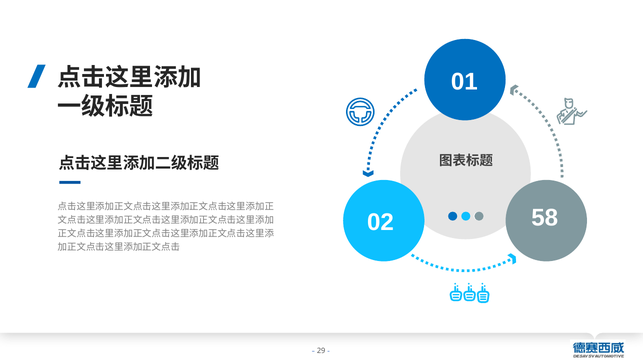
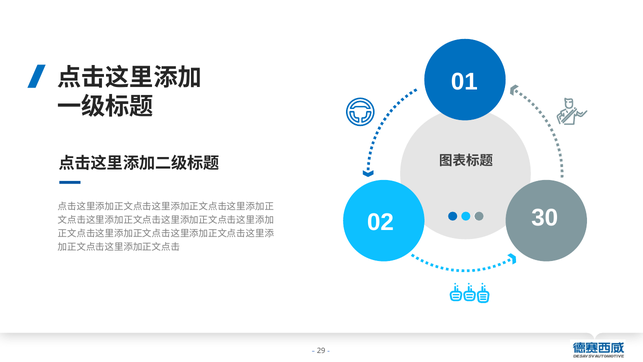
58: 58 -> 30 (545, 217)
